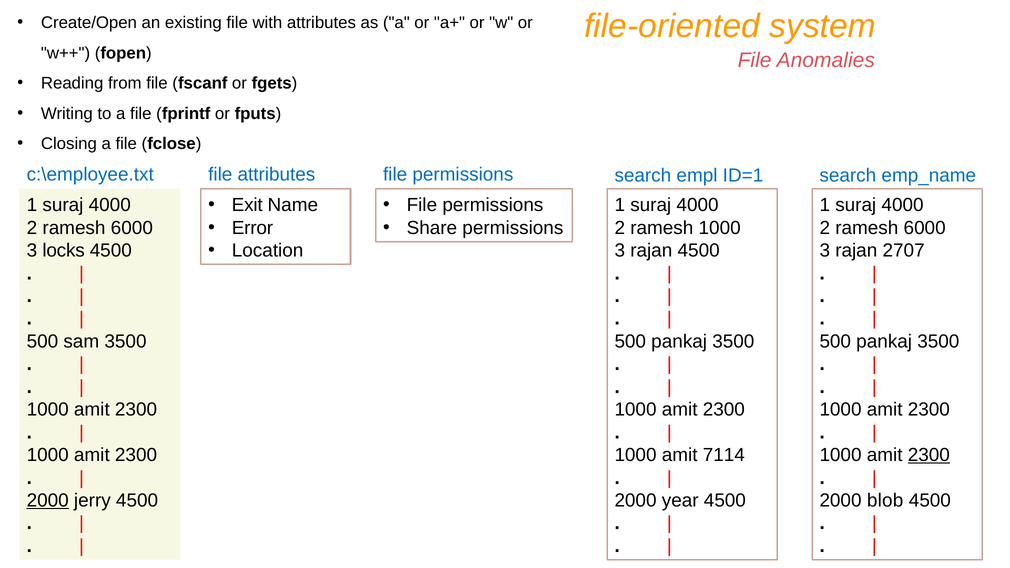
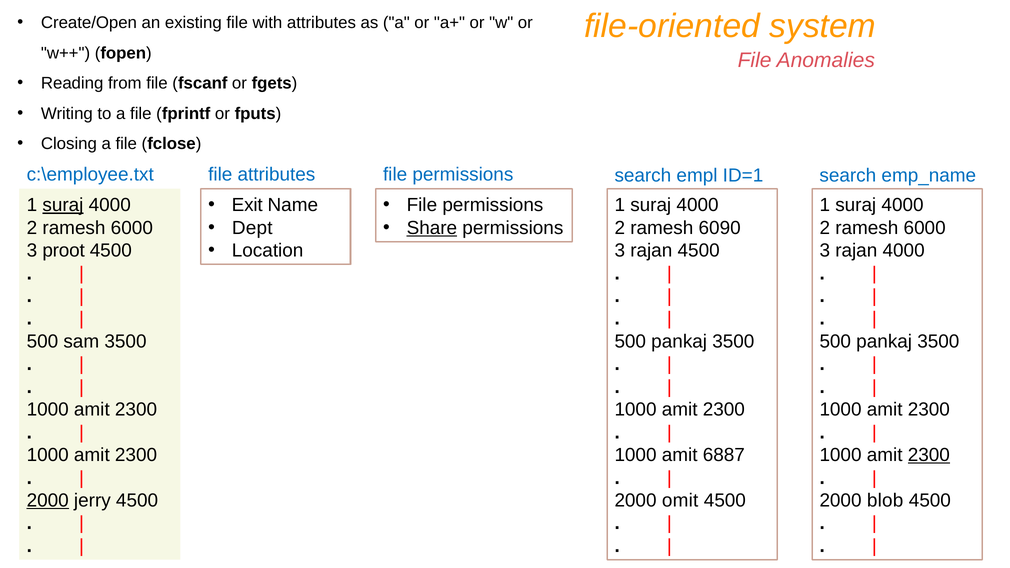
suraj underline: none -> present (63, 205)
Error: Error -> Dept (252, 228)
Share underline: none -> present (432, 228)
ramesh 1000: 1000 -> 6090 (720, 228)
locks: locks -> proot (64, 251)
rajan 2707: 2707 -> 4000 (904, 251)
7114: 7114 -> 6887 (724, 455)
year: year -> omit (680, 501)
